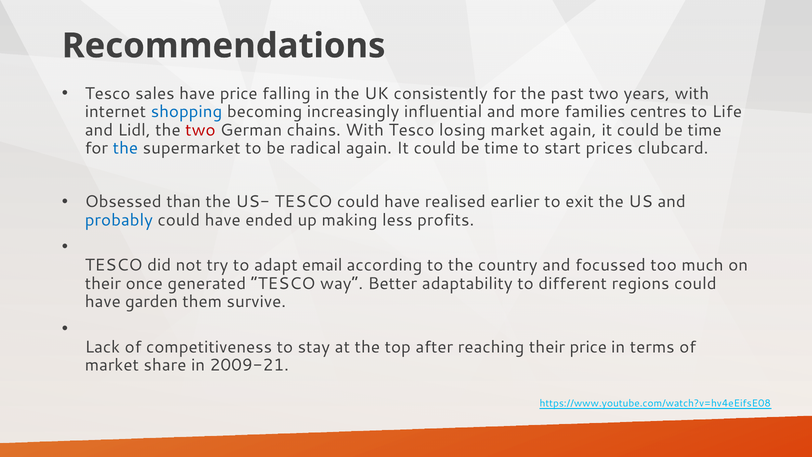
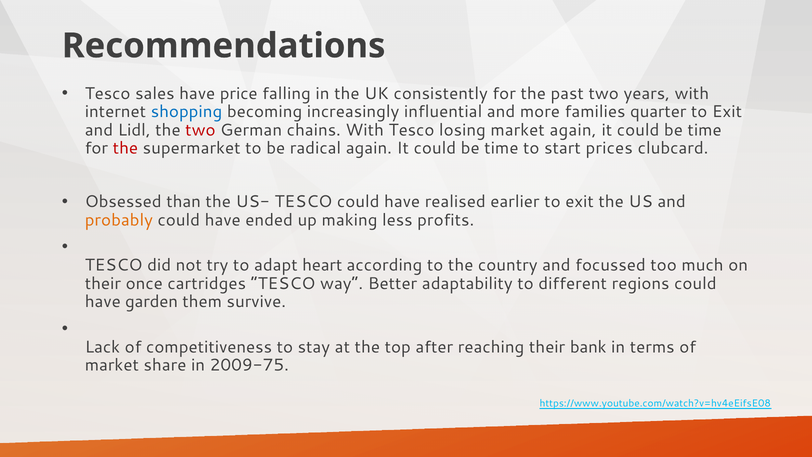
centres: centres -> quarter (658, 112)
Life: Life -> Exit (727, 112)
the colour: blue -> red (125, 148)
probably colour: blue -> orange (119, 220)
email: email -> heart (322, 265)
generated: generated -> cartridges (207, 283)
their price: price -> bank (588, 347)
2009-21: 2009-21 -> 2009-75 (249, 365)
